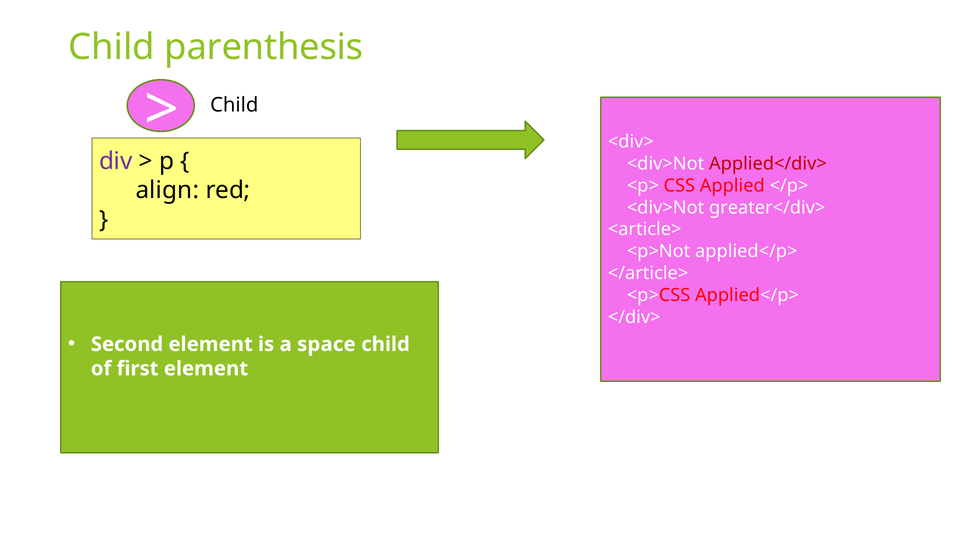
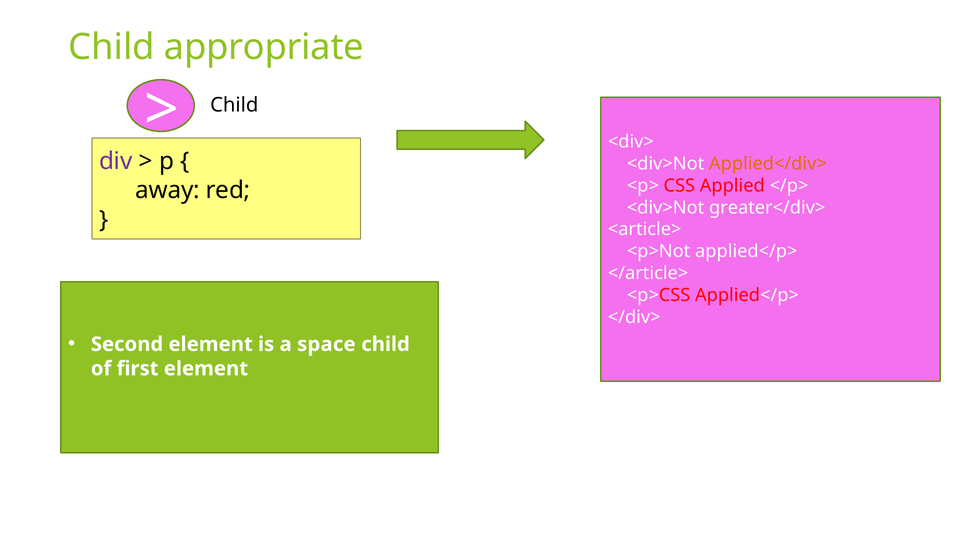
parenthesis: parenthesis -> appropriate (264, 47)
Applied</div> colour: red -> orange (768, 164)
align: align -> away (168, 190)
